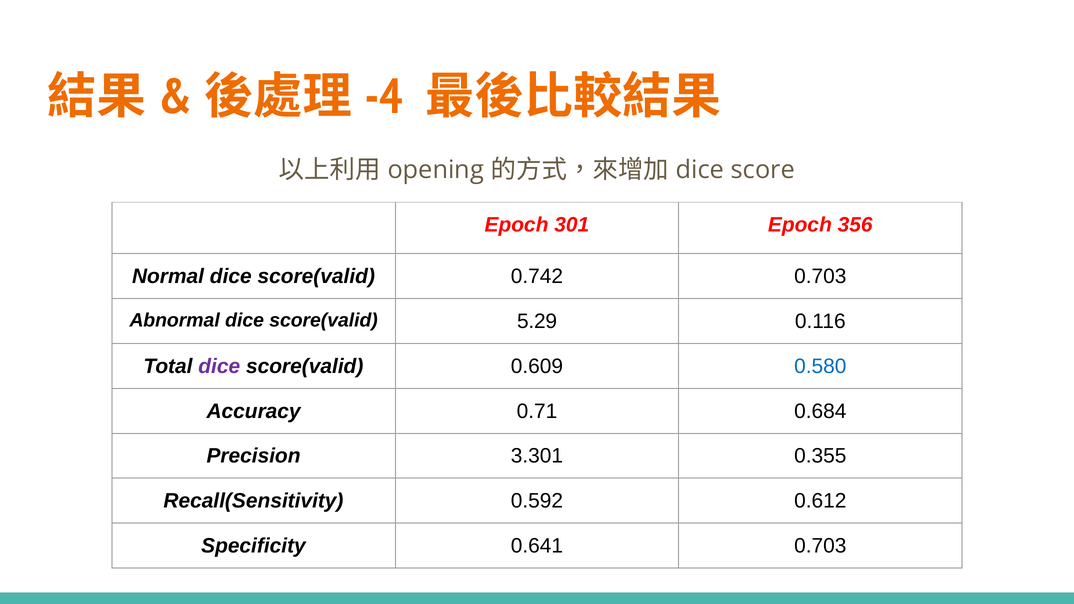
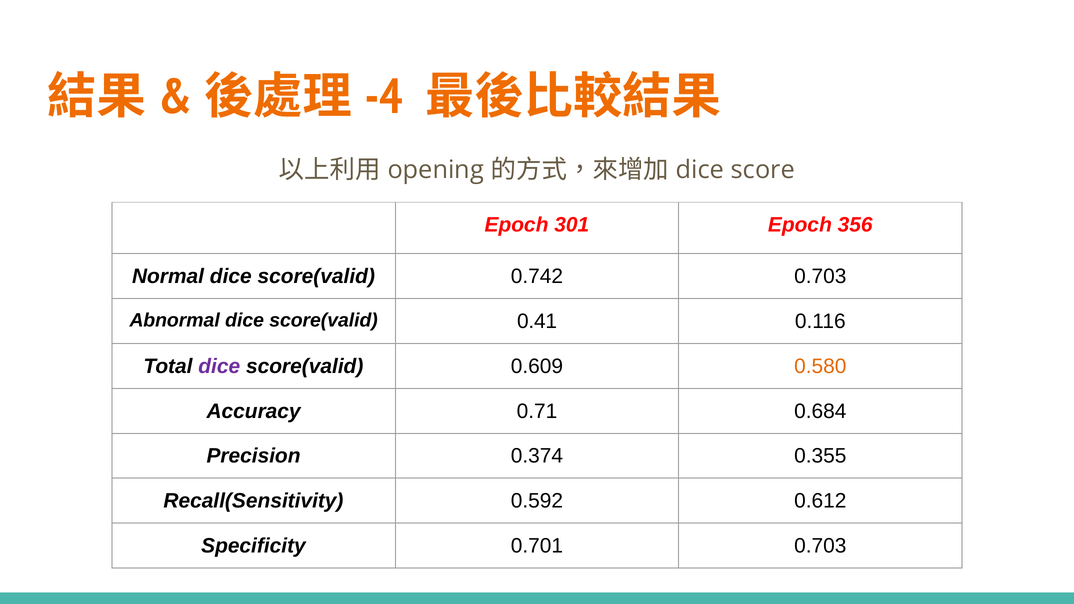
5.29: 5.29 -> 0.41 (537, 321)
0.580 colour: blue -> orange (820, 366)
3.301: 3.301 -> 0.374 (537, 456)
0.641: 0.641 -> 0.701 (537, 546)
